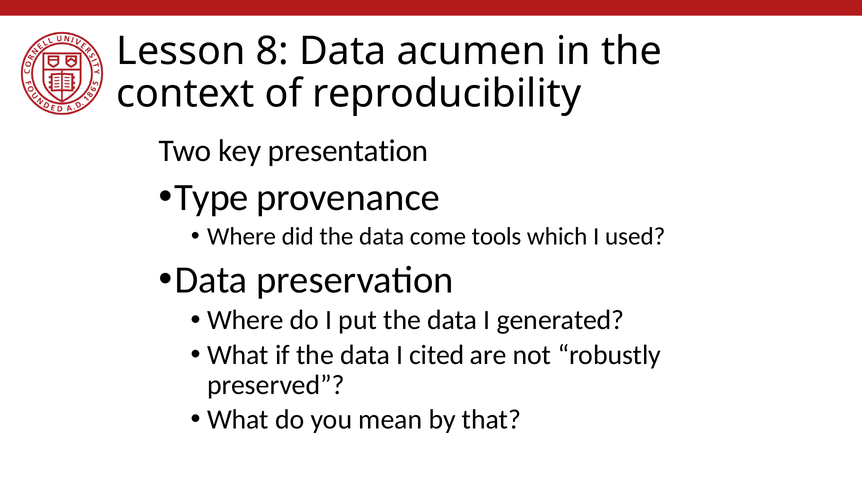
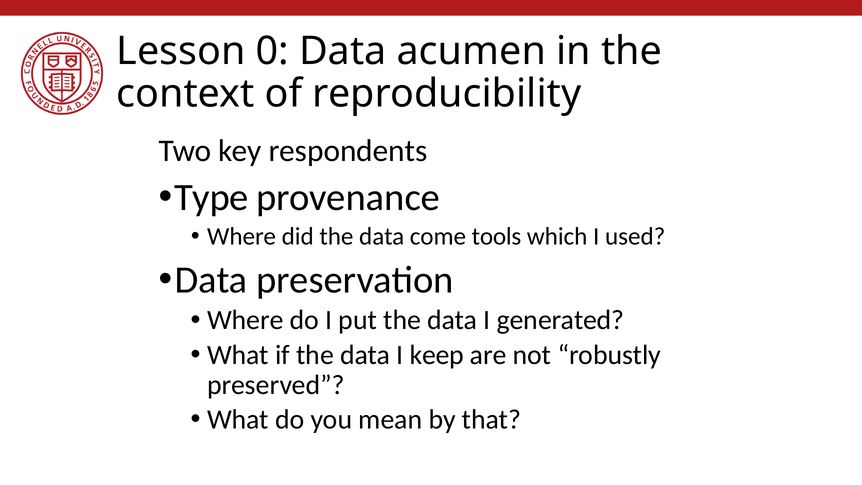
8: 8 -> 0 (272, 51)
presentation: presentation -> respondents (348, 151)
cited: cited -> keep (437, 355)
